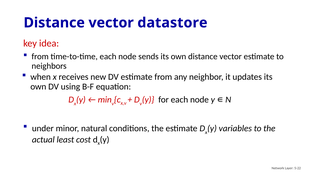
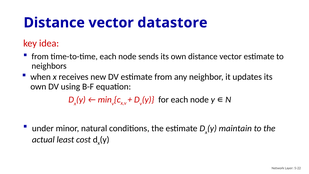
variables: variables -> maintain (235, 128)
